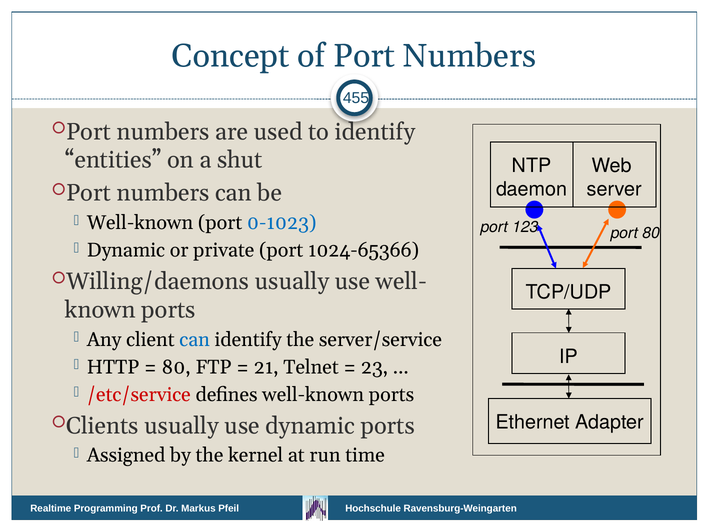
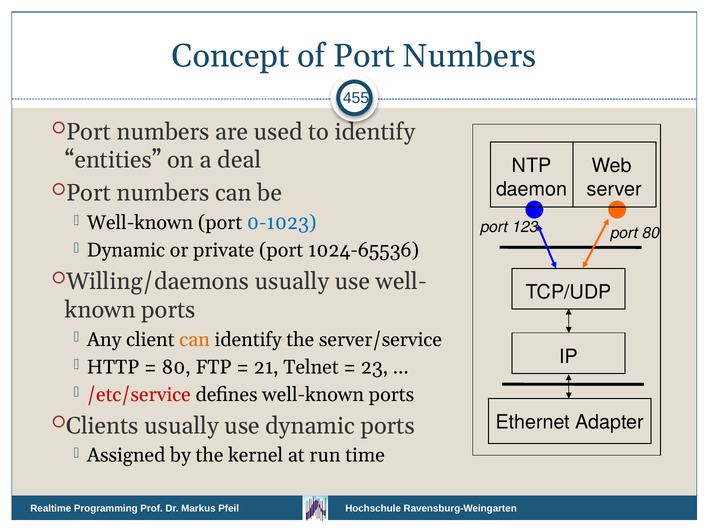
shut: shut -> deal (239, 160)
1024-65366: 1024-65366 -> 1024-65536 (364, 250)
can colour: blue -> orange (195, 339)
